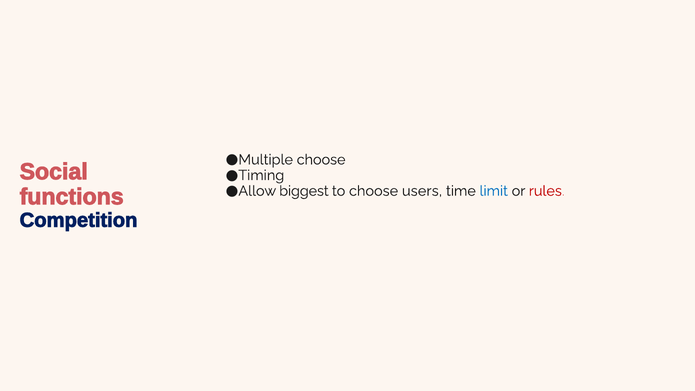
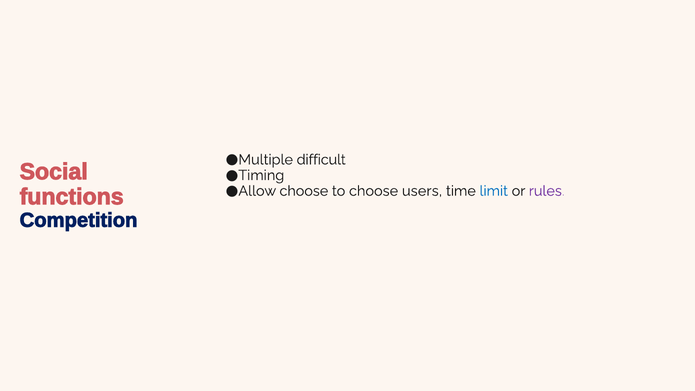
choose: choose -> difficult (321, 160)
biggest: biggest -> choose (304, 191)
rules colour: red -> purple (547, 191)
